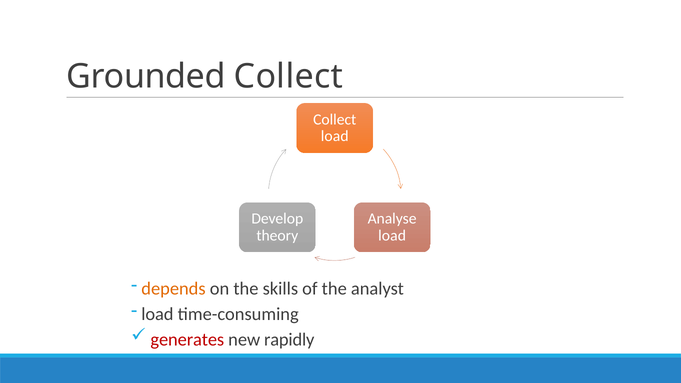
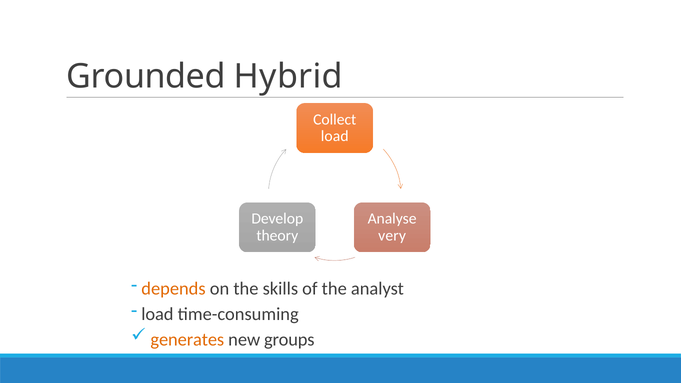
Grounded Collect: Collect -> Hybrid (288, 76)
load: load -> very (392, 236)
generates colour: red -> orange (187, 340)
rapidly: rapidly -> groups (289, 340)
